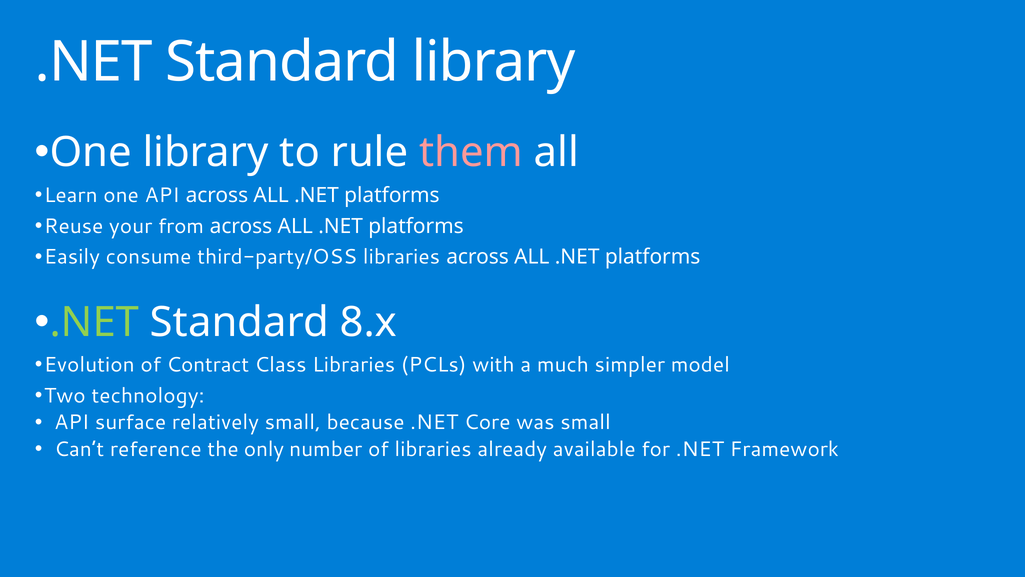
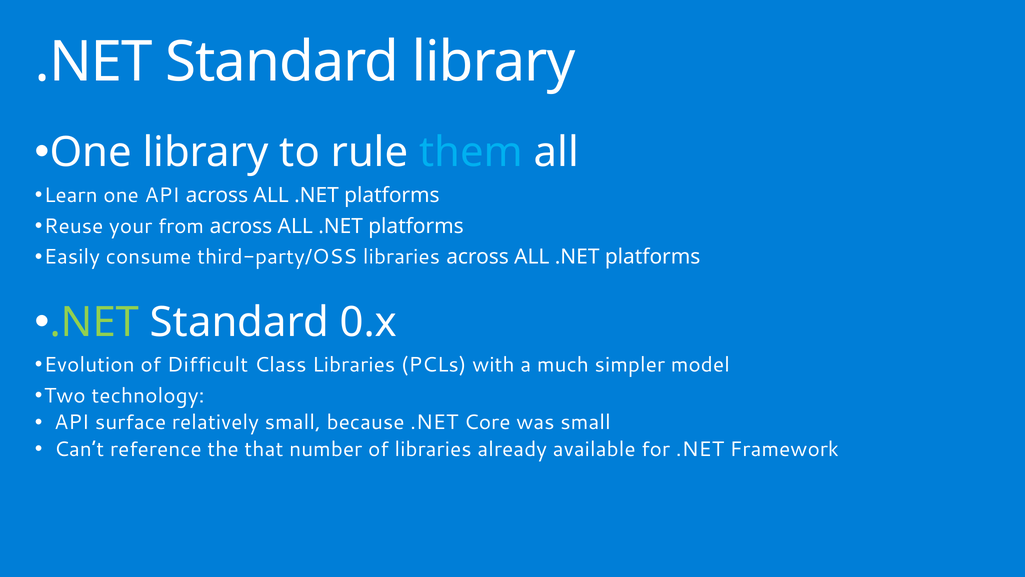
them colour: pink -> light blue (471, 153)
8.x: 8.x -> 0.x (368, 322)
Contract: Contract -> Difficult (208, 365)
only: only -> that (264, 449)
